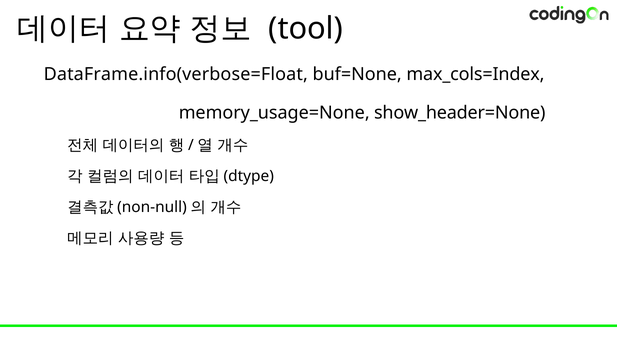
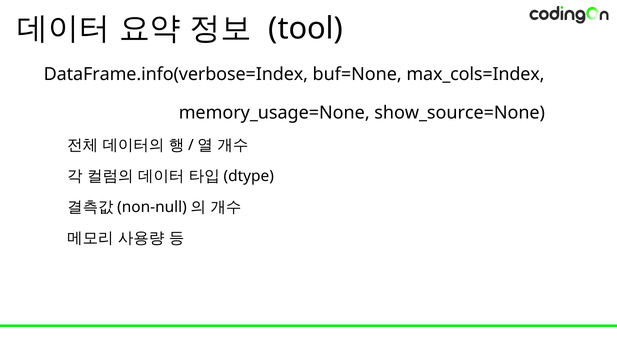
DataFrame.info(verbose=Float: DataFrame.info(verbose=Float -> DataFrame.info(verbose=Index (176, 74)
show_header=None: show_header=None -> show_source=None (460, 113)
